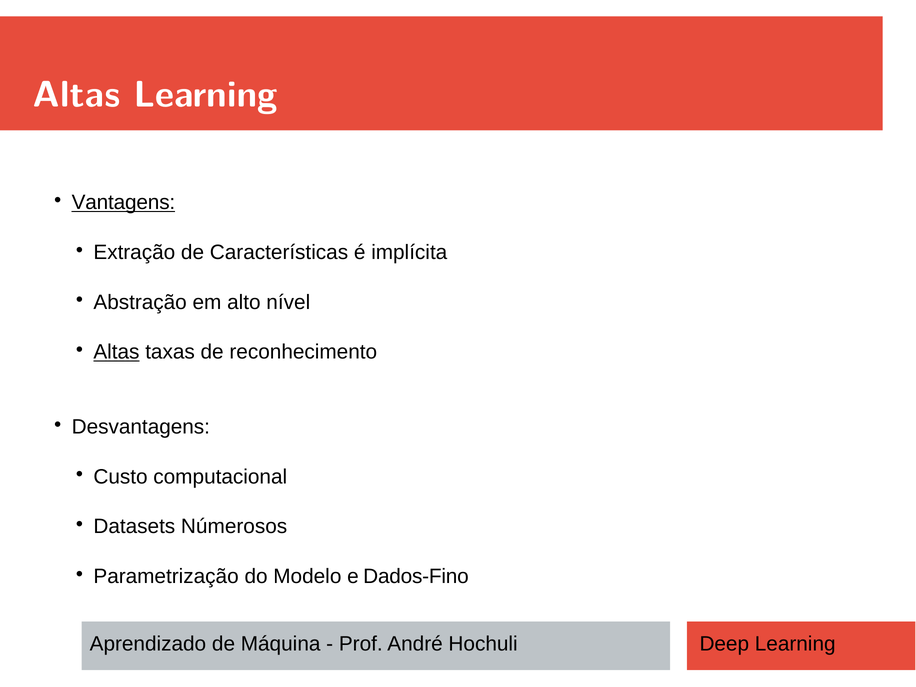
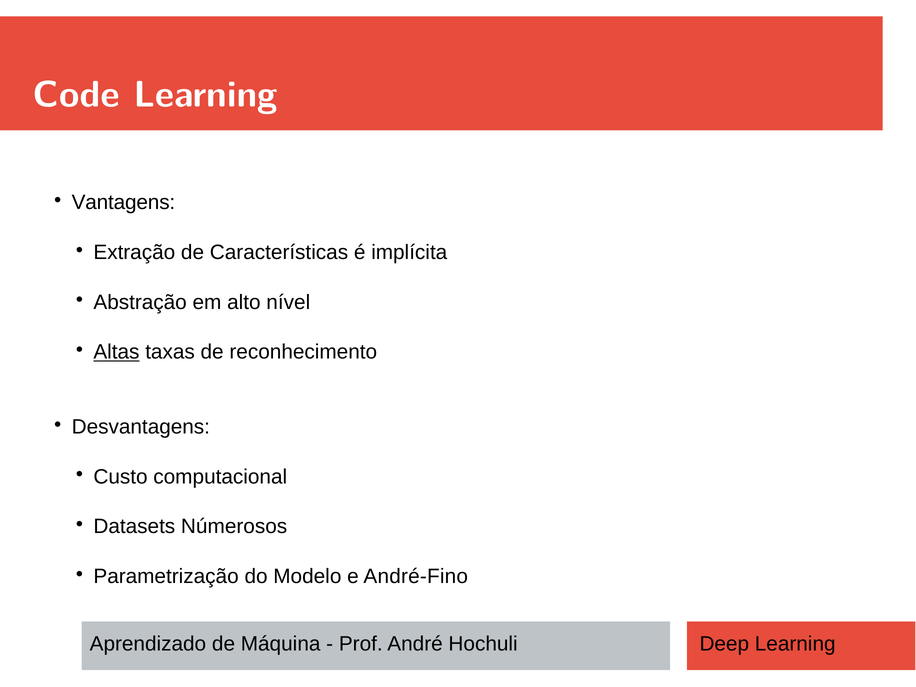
Altas: Altas -> Code (76, 94)
Vantagens underline: present -> none (123, 202)
Dados-Fino: Dados-Fino -> André-Fino (416, 576)
